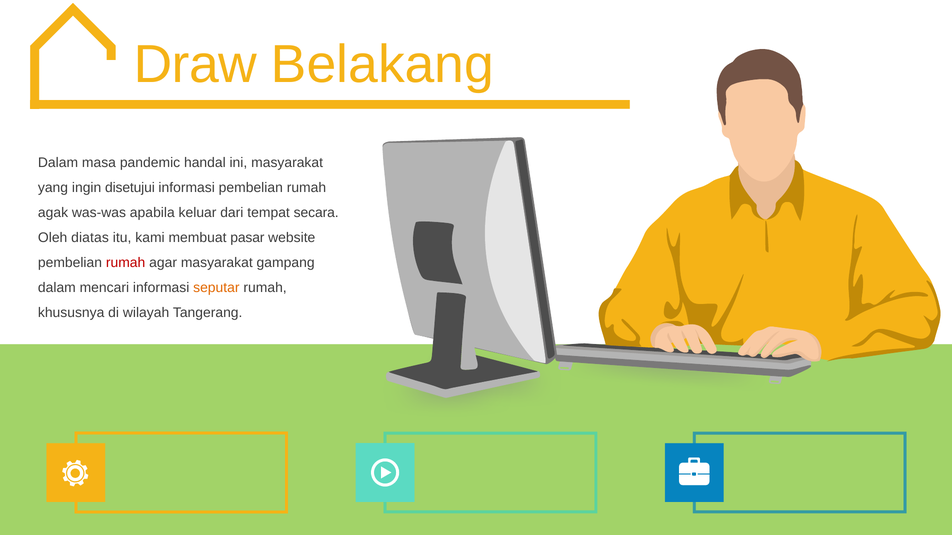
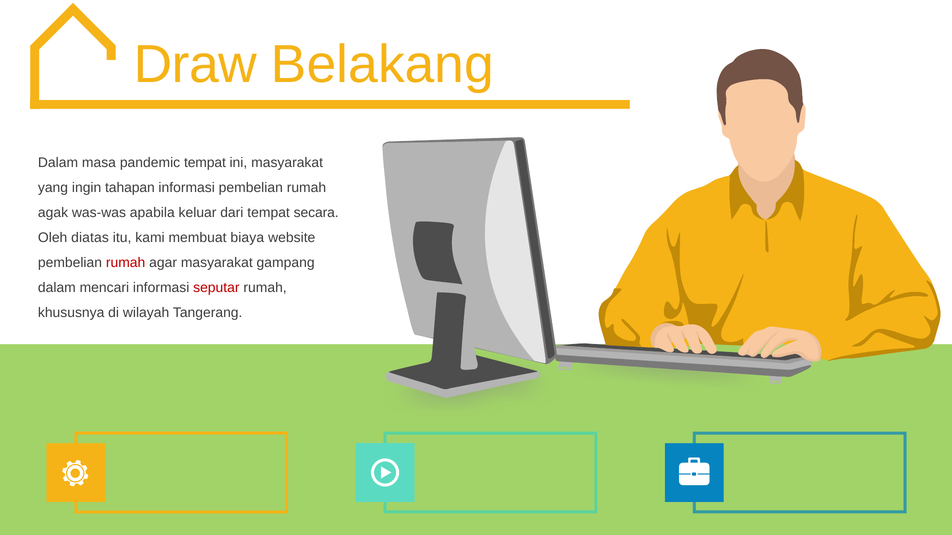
pandemic handal: handal -> tempat (205, 163)
disetujui: disetujui -> tahapan (130, 188)
pasar: pasar -> biaya (247, 238)
seputar colour: orange -> red (216, 288)
